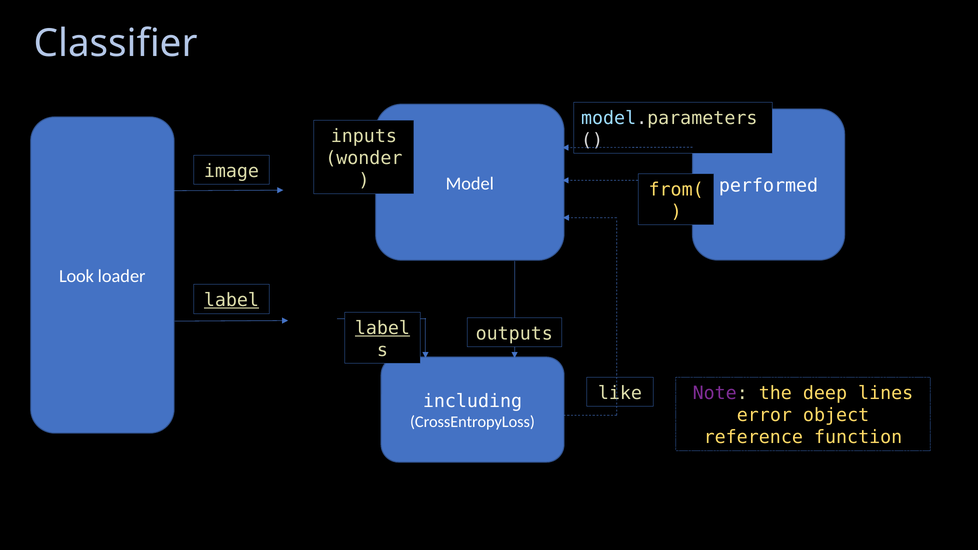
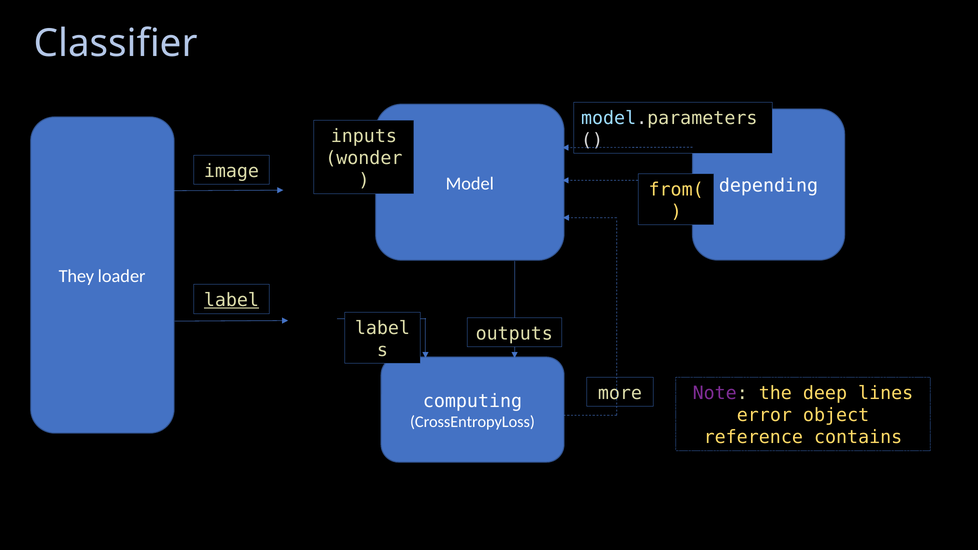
performed: performed -> depending (769, 186)
Look: Look -> They (76, 276)
label underline: present -> none (382, 328)
like: like -> more (620, 393)
including: including -> computing (473, 401)
function: function -> contains (858, 437)
